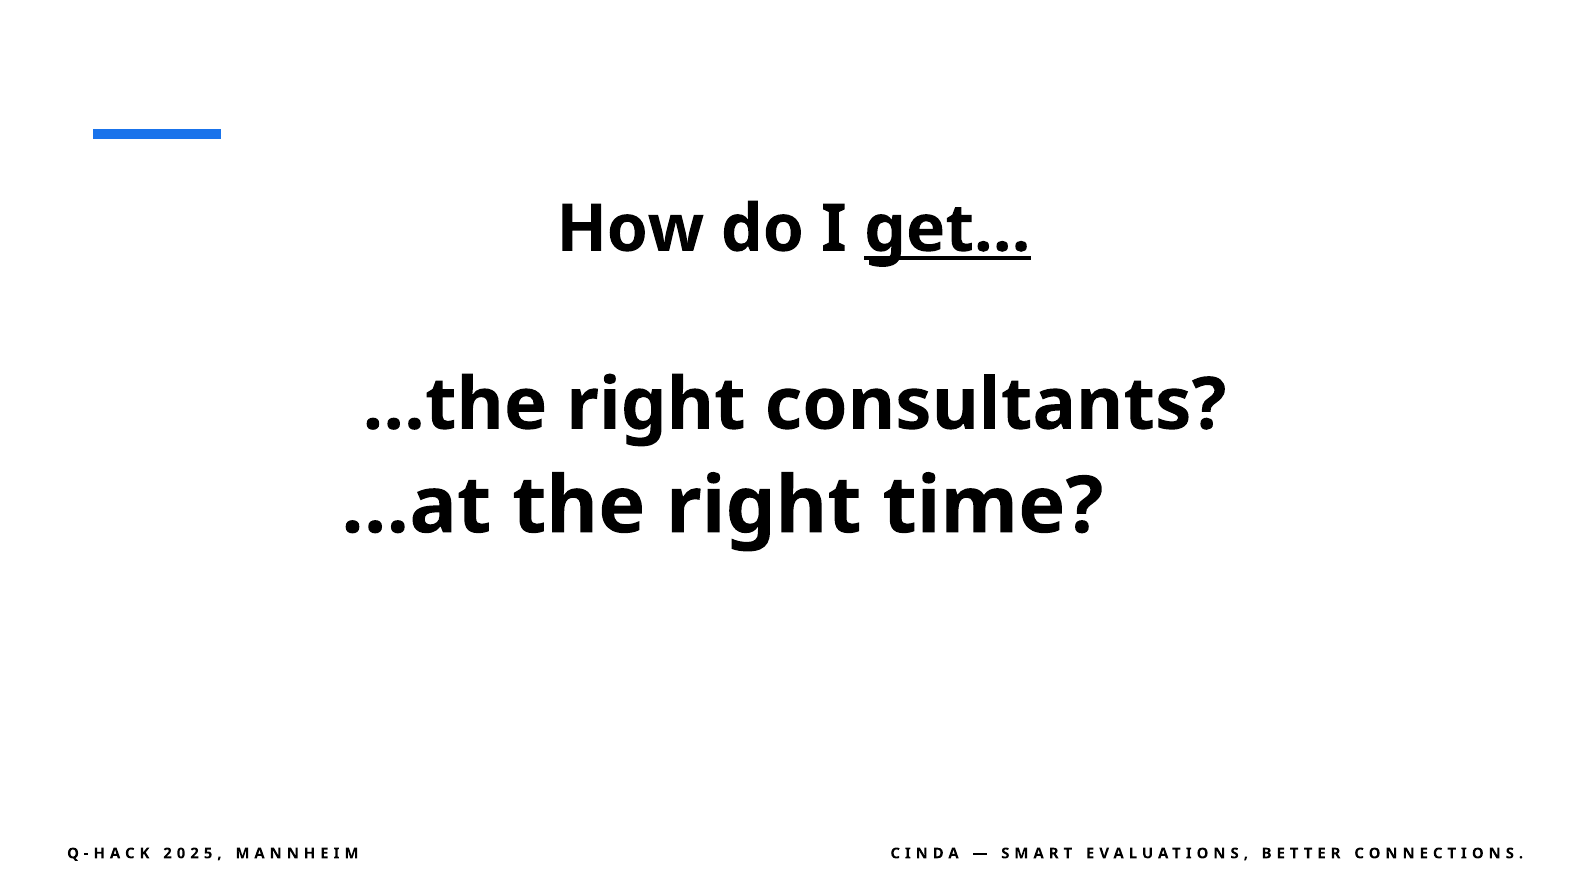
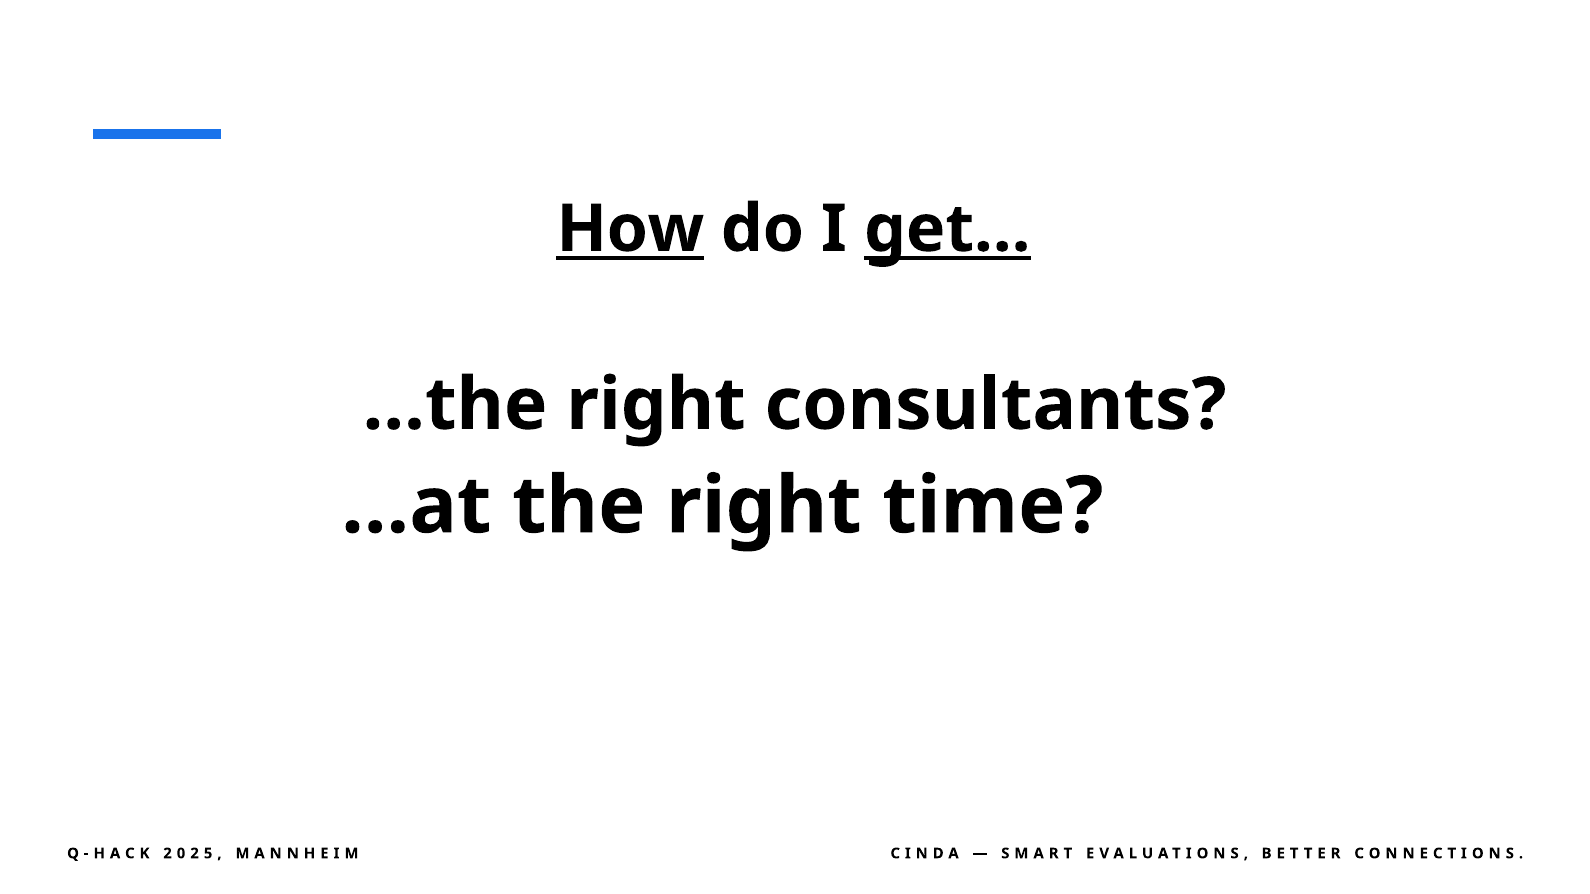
How underline: none -> present (630, 229)
